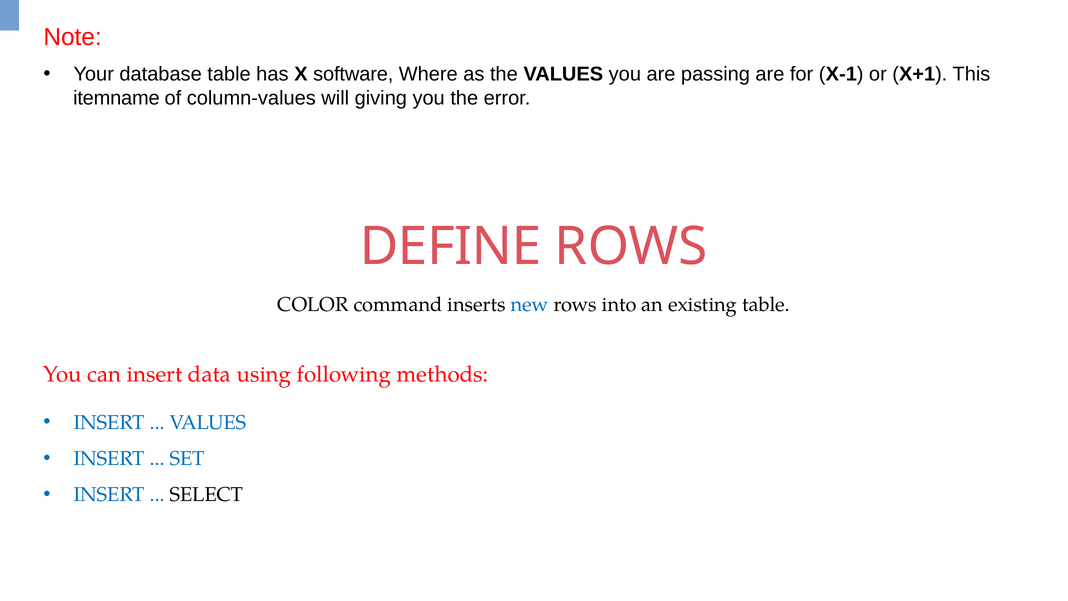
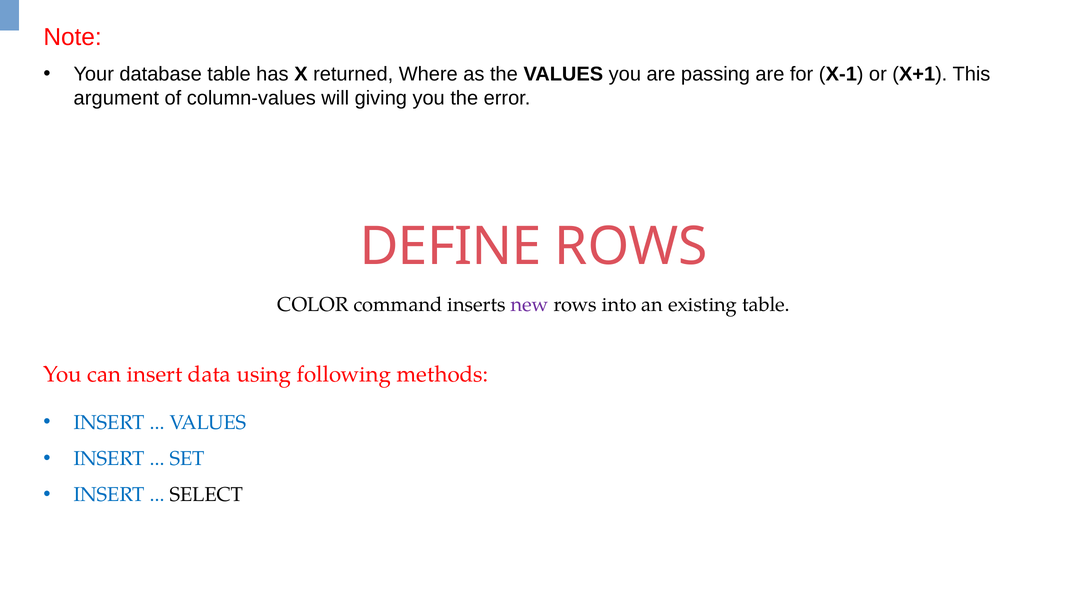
software: software -> returned (353, 74)
itemname: itemname -> argument (116, 98)
new colour: blue -> purple (530, 304)
